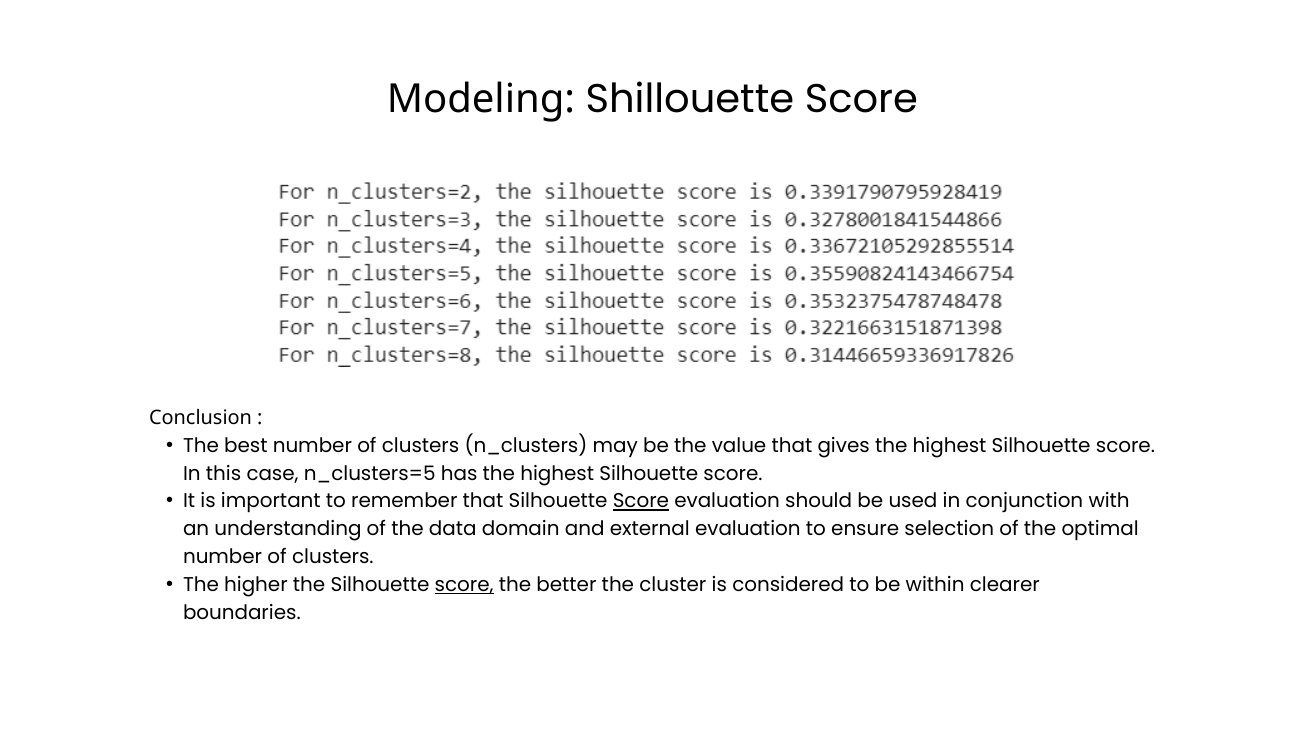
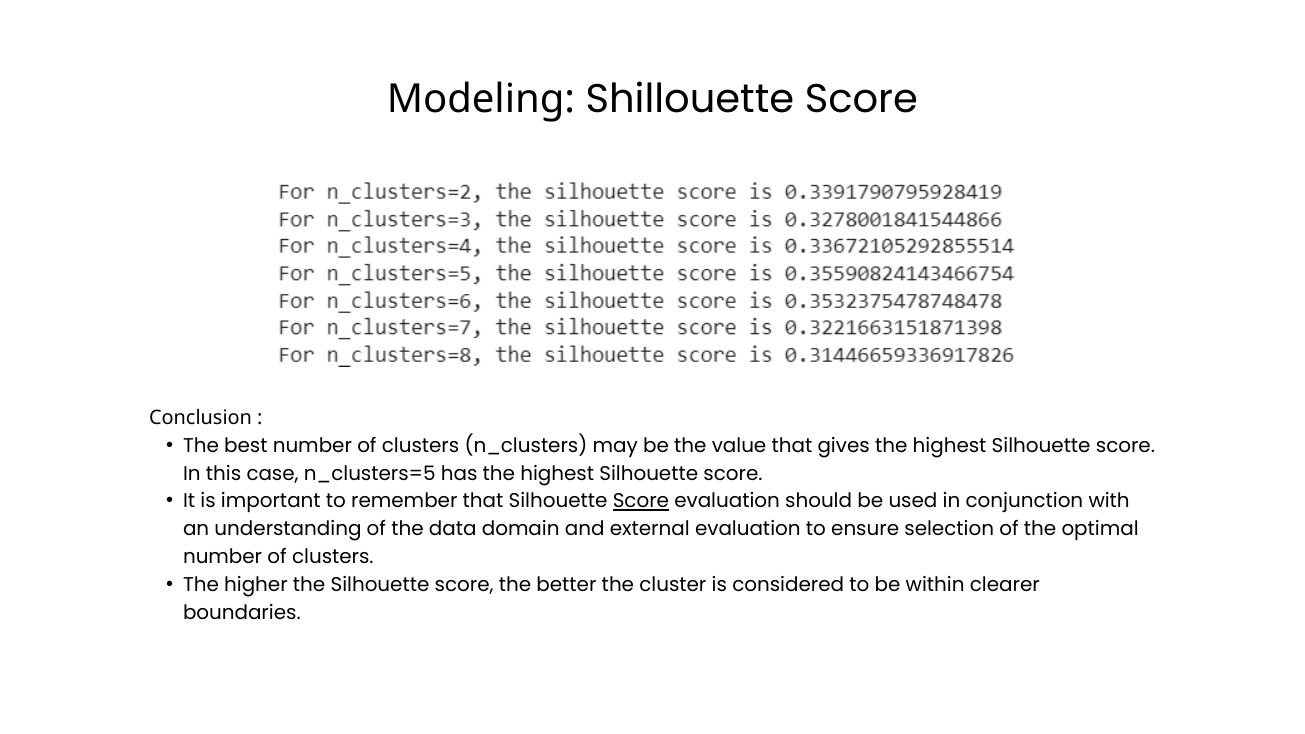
score underline: present -> none (464, 585)
